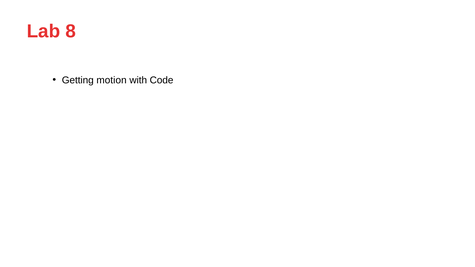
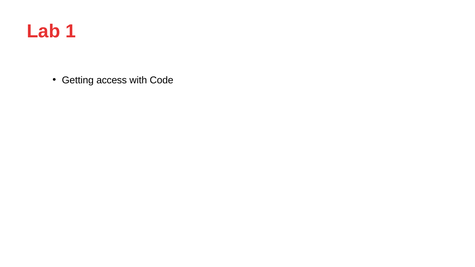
8: 8 -> 1 (71, 31)
motion: motion -> access (112, 80)
